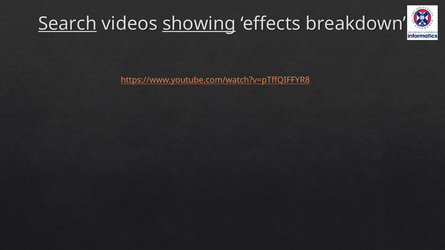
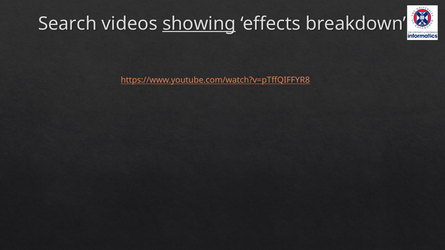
Search underline: present -> none (68, 24)
